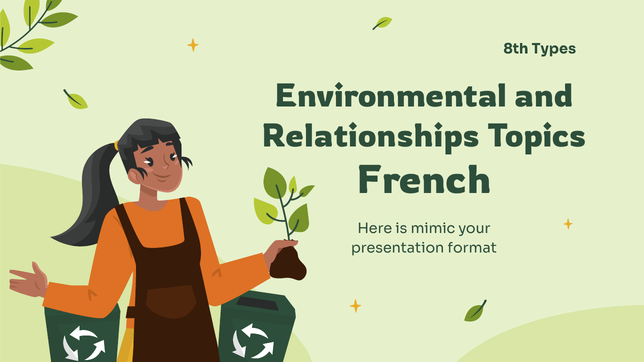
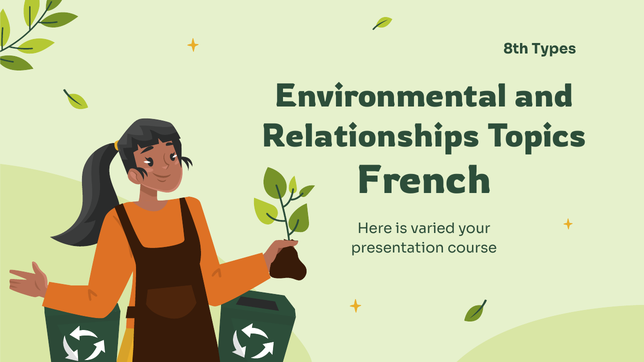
mimic: mimic -> varied (433, 229)
format: format -> course (472, 248)
